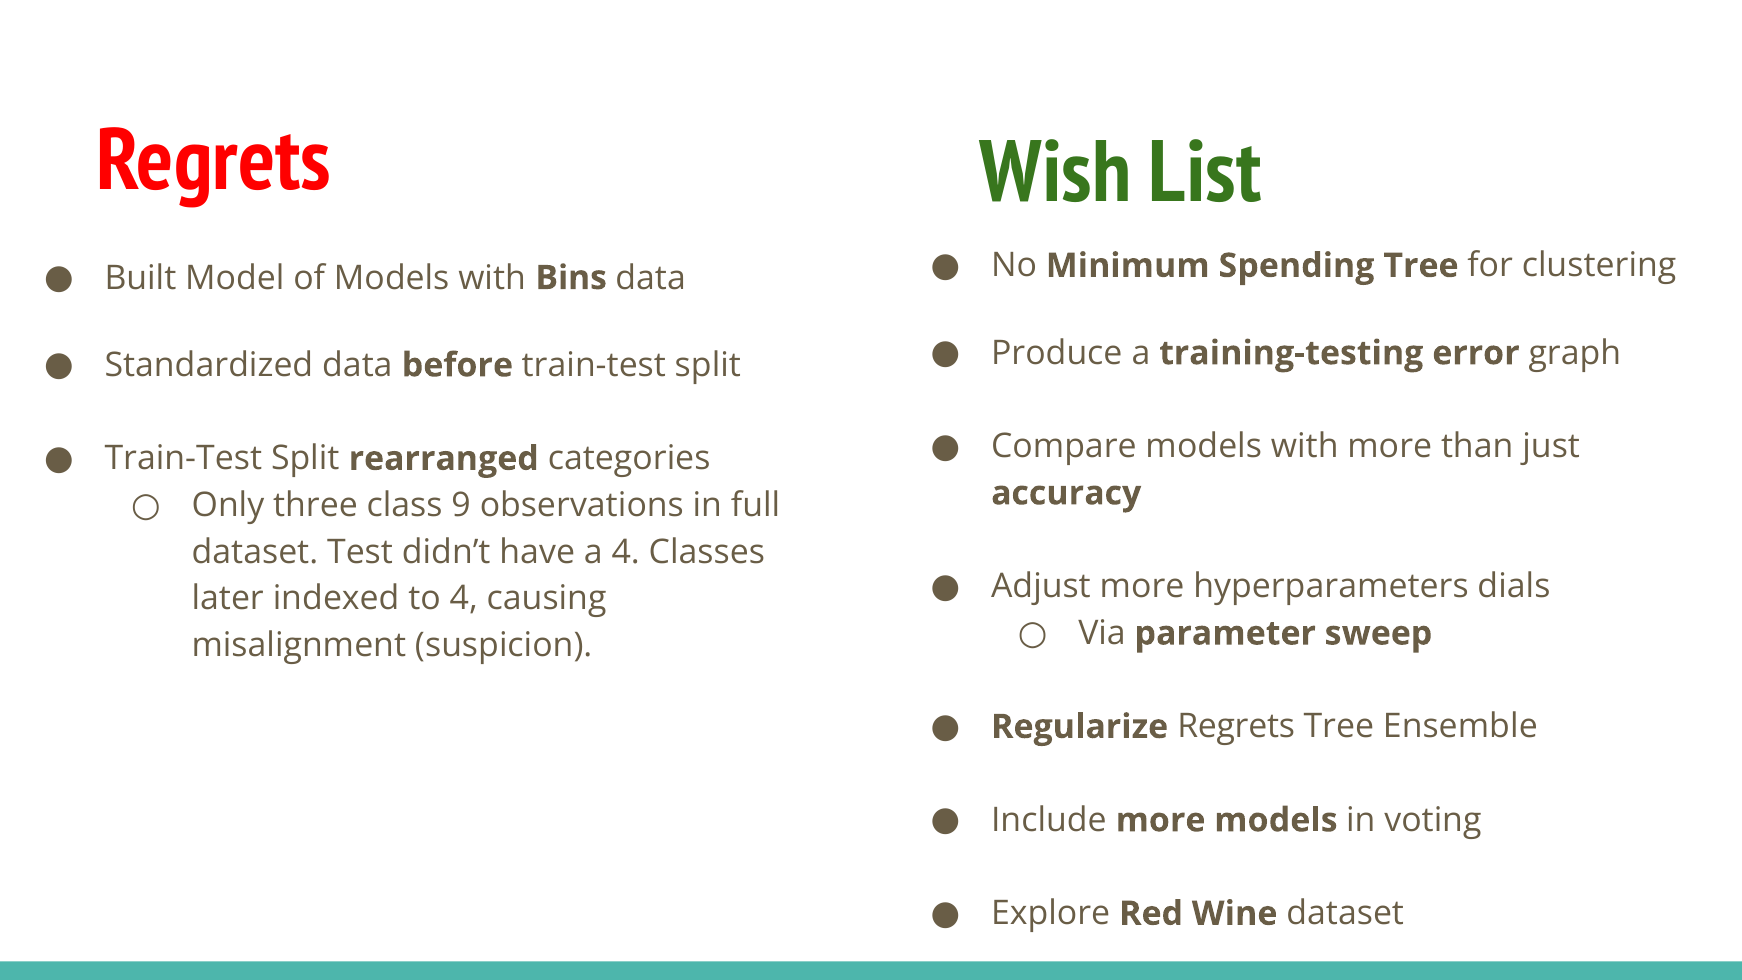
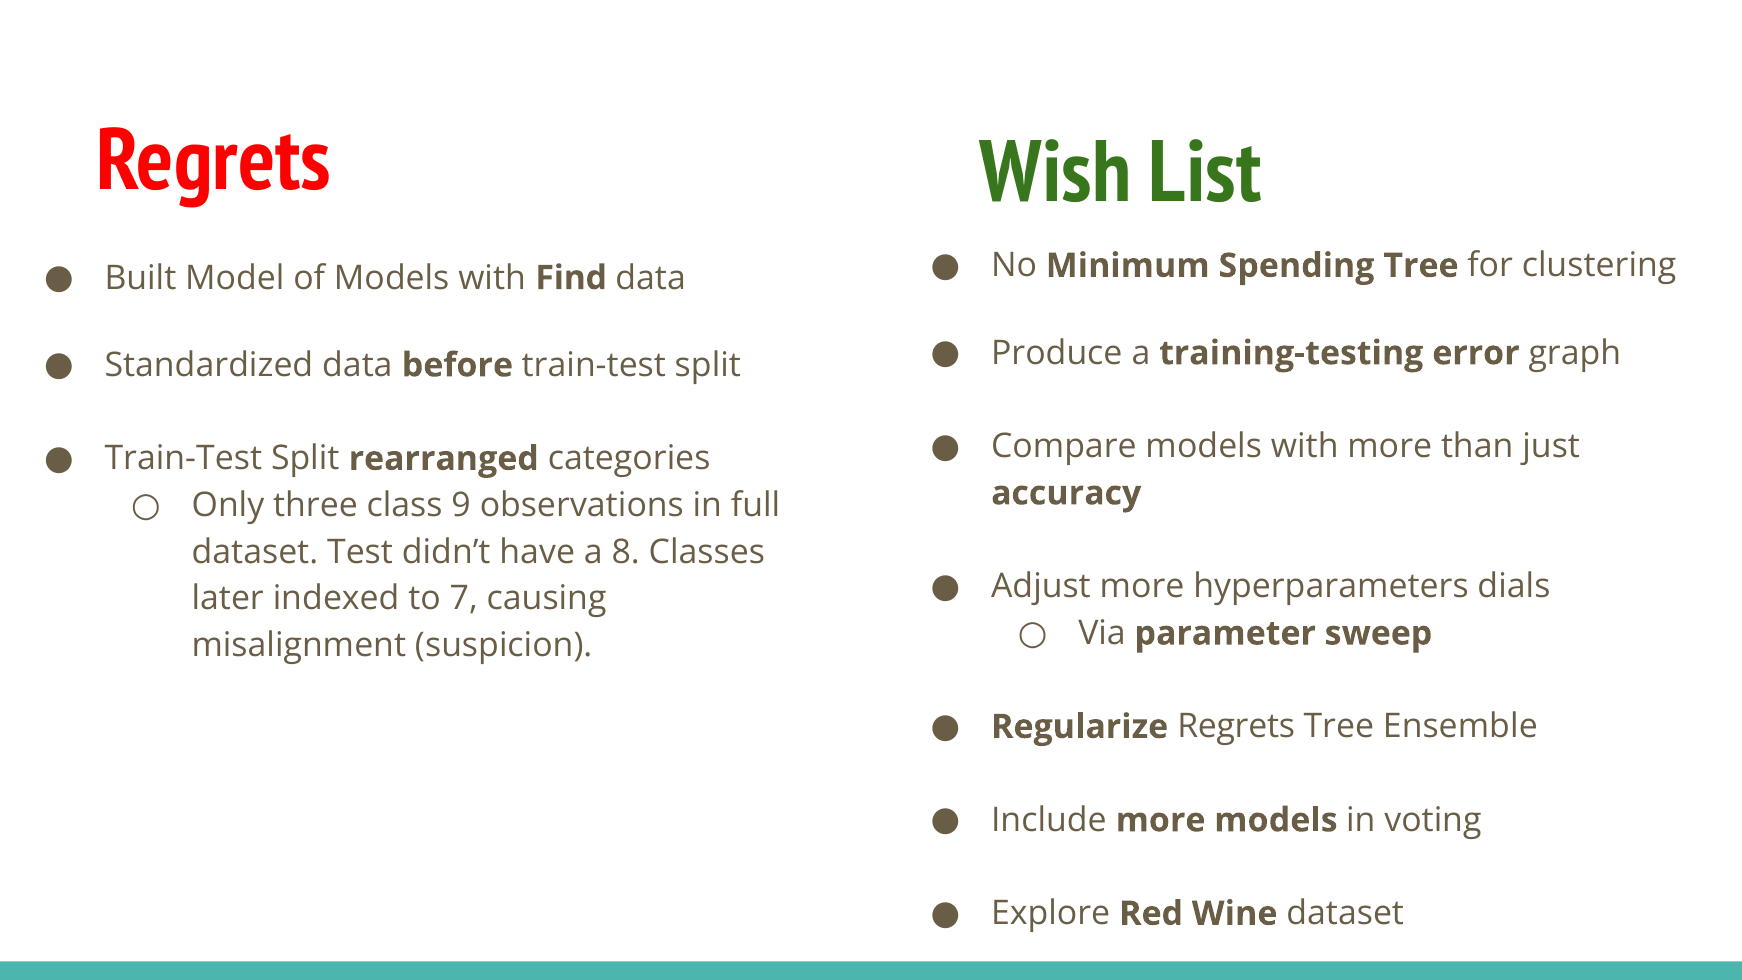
Bins: Bins -> Find (571, 278)
a 4: 4 -> 8 (626, 552)
to 4: 4 -> 7 (464, 599)
